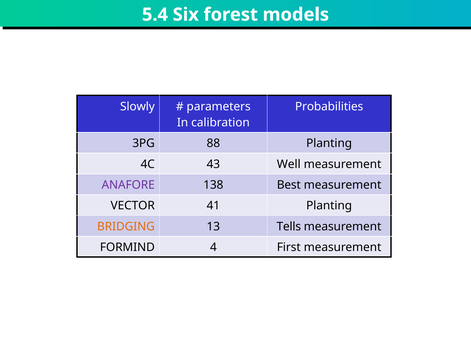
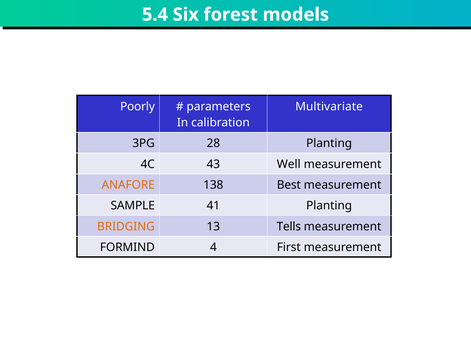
Slowly: Slowly -> Poorly (137, 106)
Probabilities: Probabilities -> Multivariate (329, 106)
88: 88 -> 28 (213, 143)
ANAFORE colour: purple -> orange (128, 185)
VECTOR: VECTOR -> SAMPLE (133, 205)
